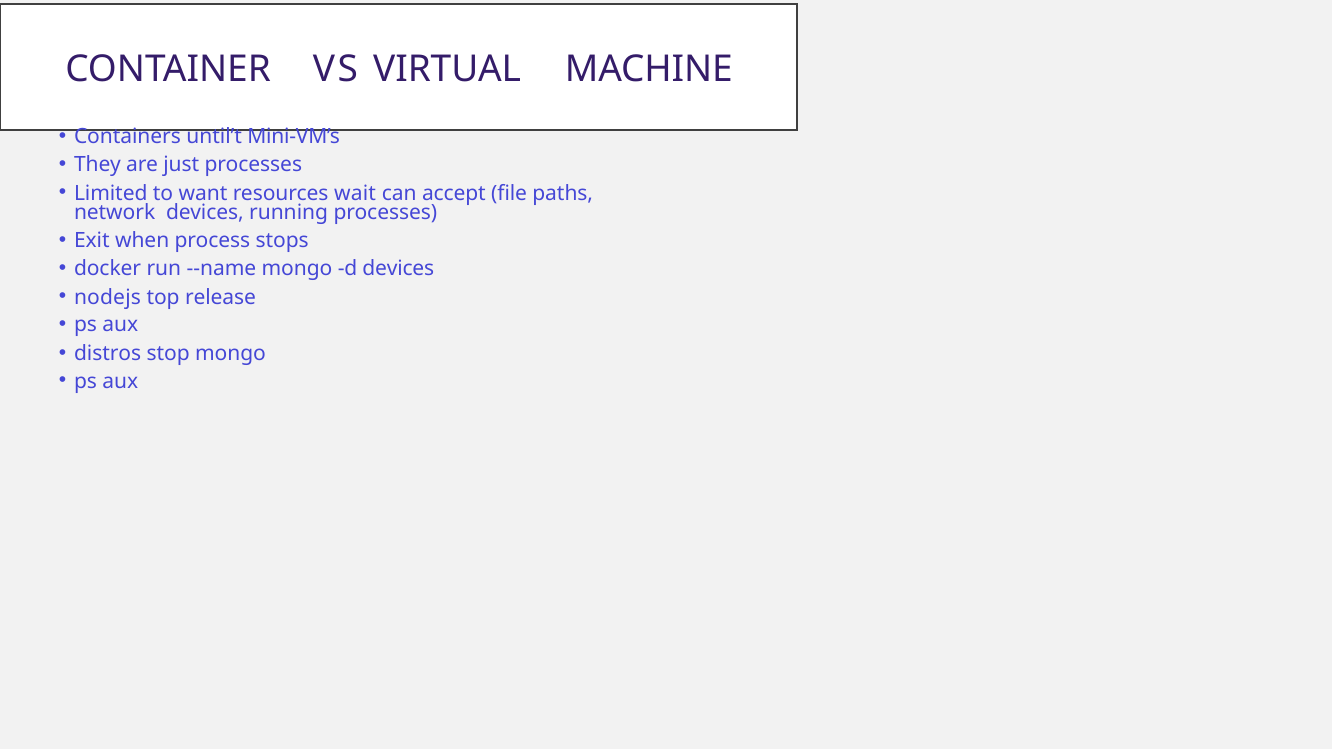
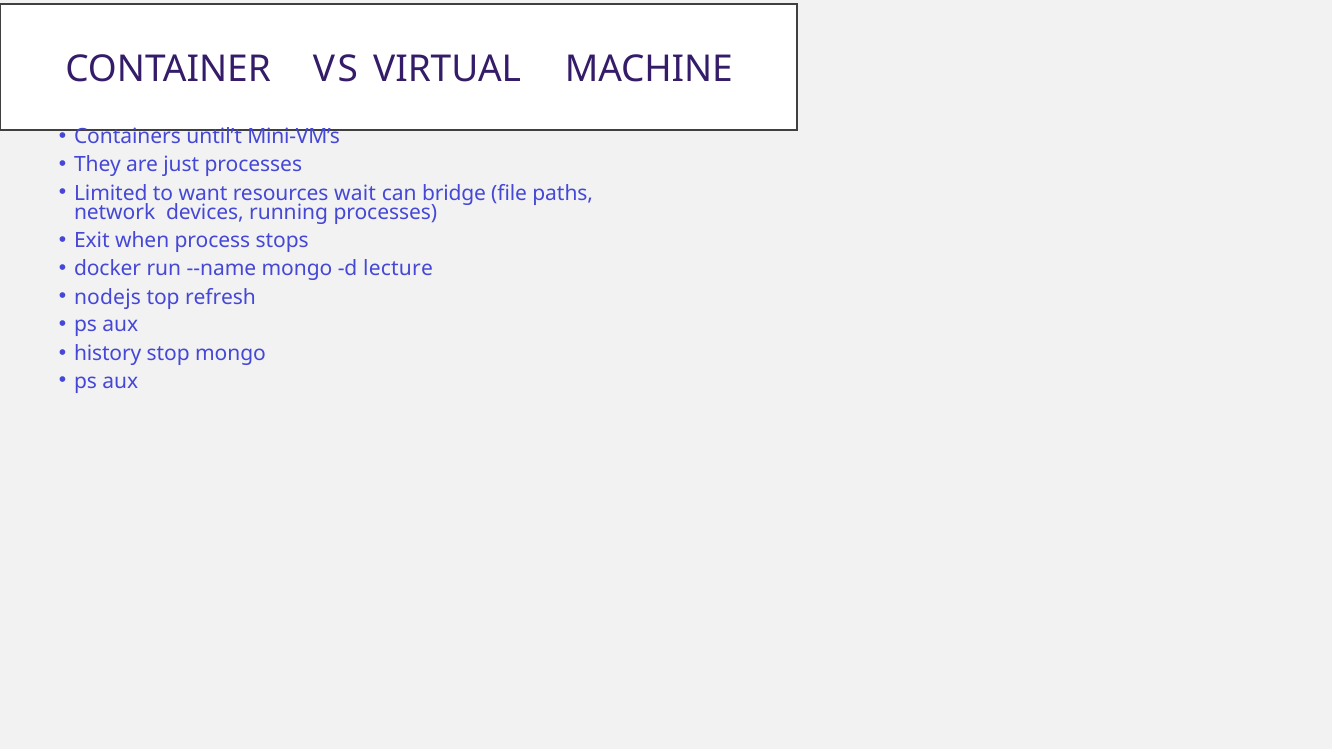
accept: accept -> bridge (454, 193)
d devices: devices -> lecture (398, 269)
release: release -> refresh (221, 297)
distros: distros -> history (108, 354)
